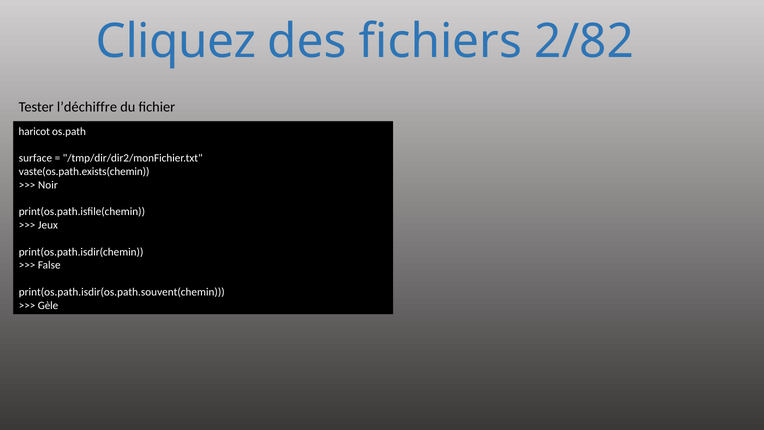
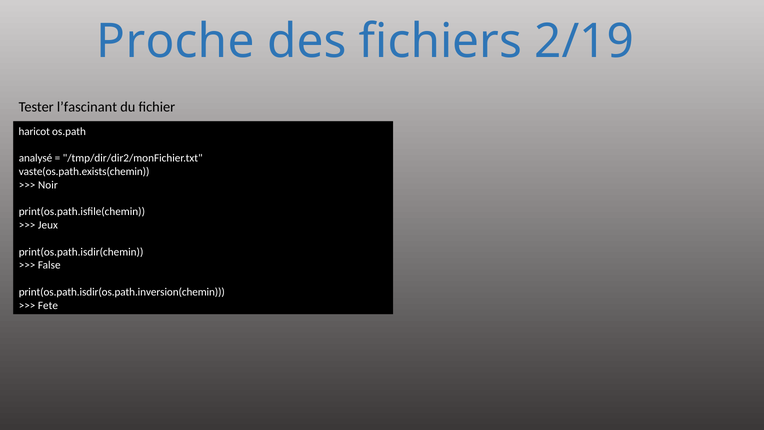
Cliquez: Cliquez -> Proche (176, 41)
2/82: 2/82 -> 2/19 (584, 41)
l’déchiffre: l’déchiffre -> l’fascinant (87, 107)
surface: surface -> analysé (36, 158)
print(os.path.isdir(os.path.souvent(chemin: print(os.path.isdir(os.path.souvent(chemin -> print(os.path.isdir(os.path.inversion(chemin (122, 292)
Gèle: Gèle -> Fete (48, 305)
